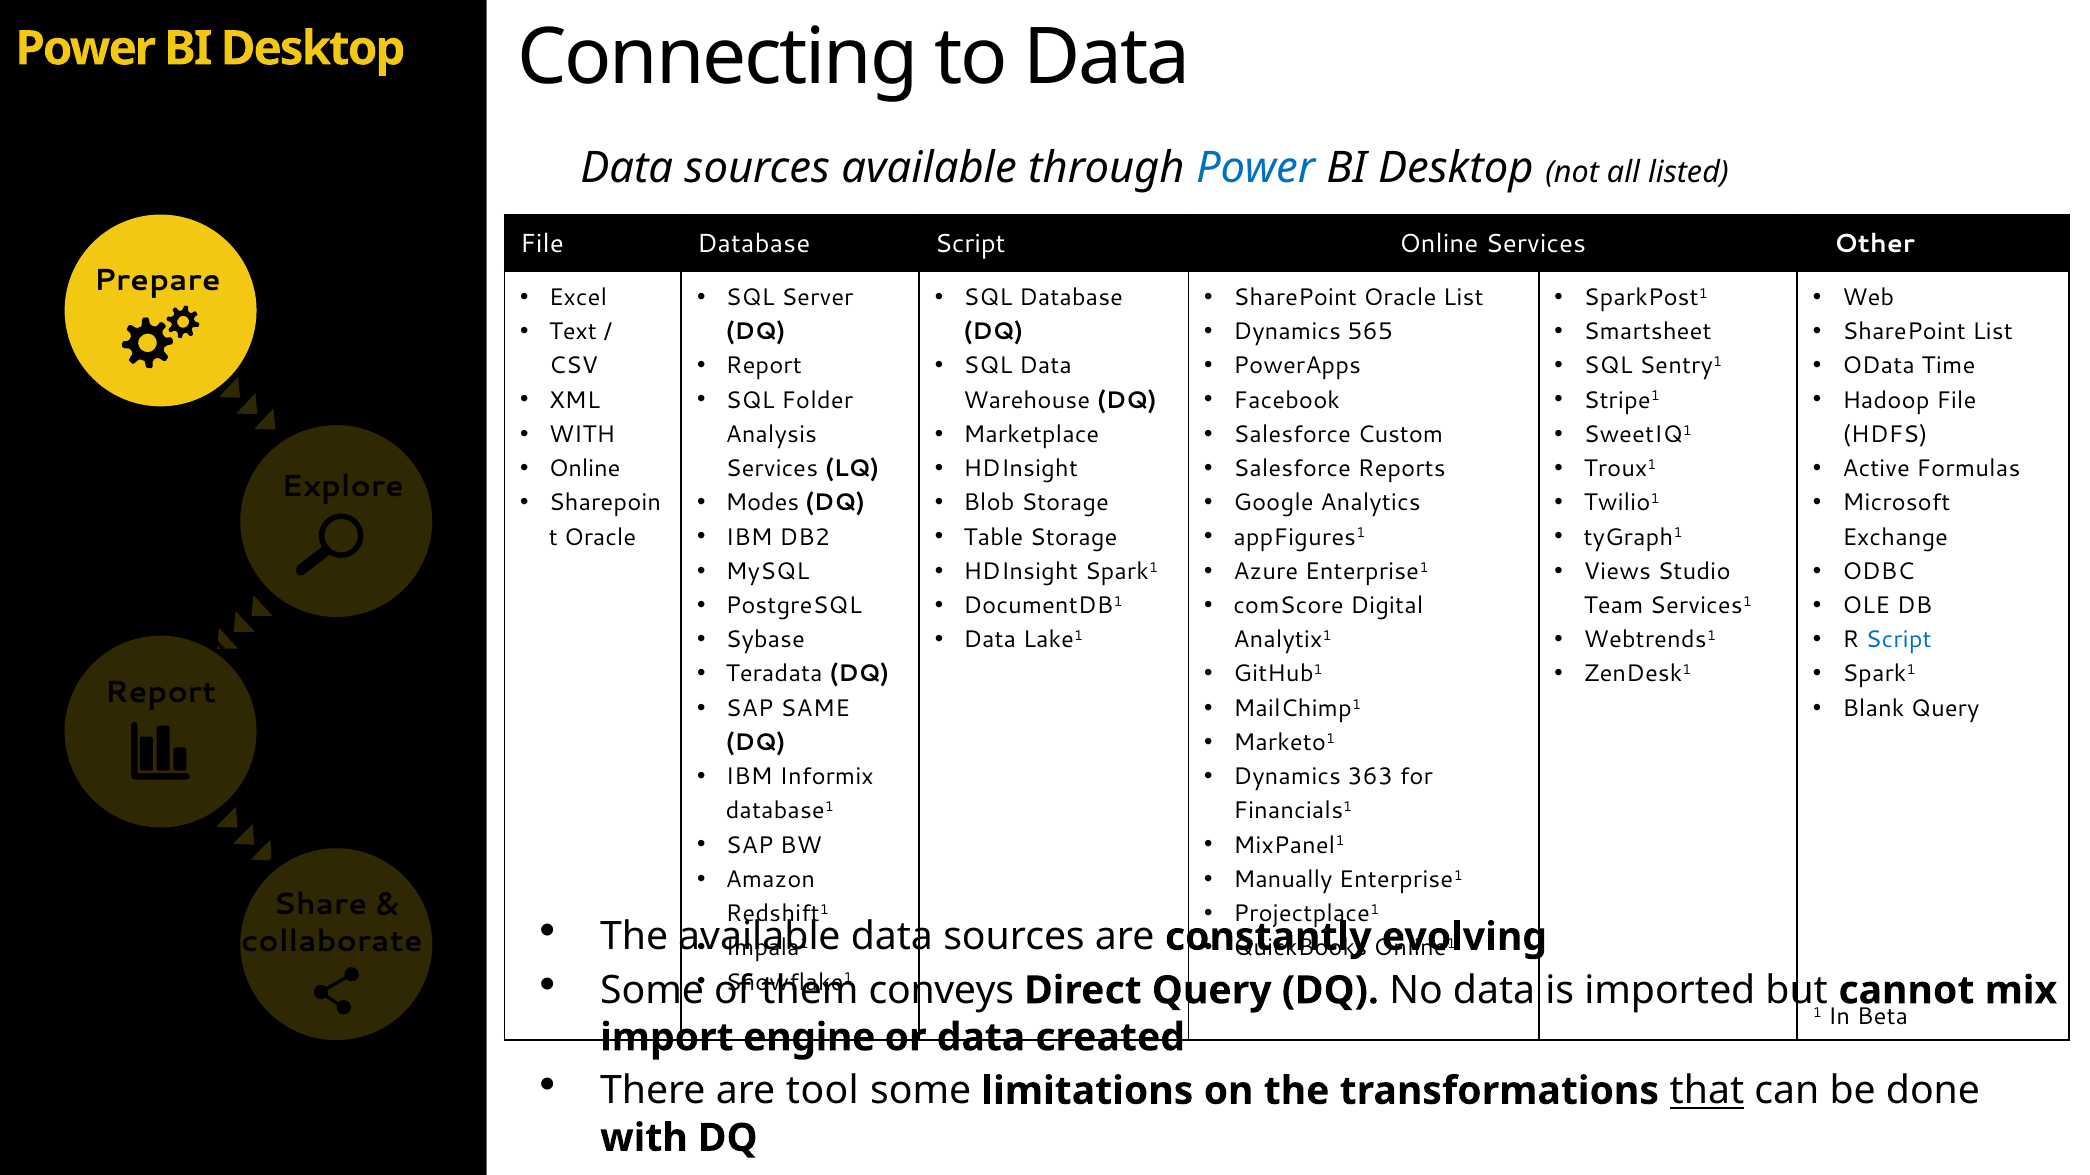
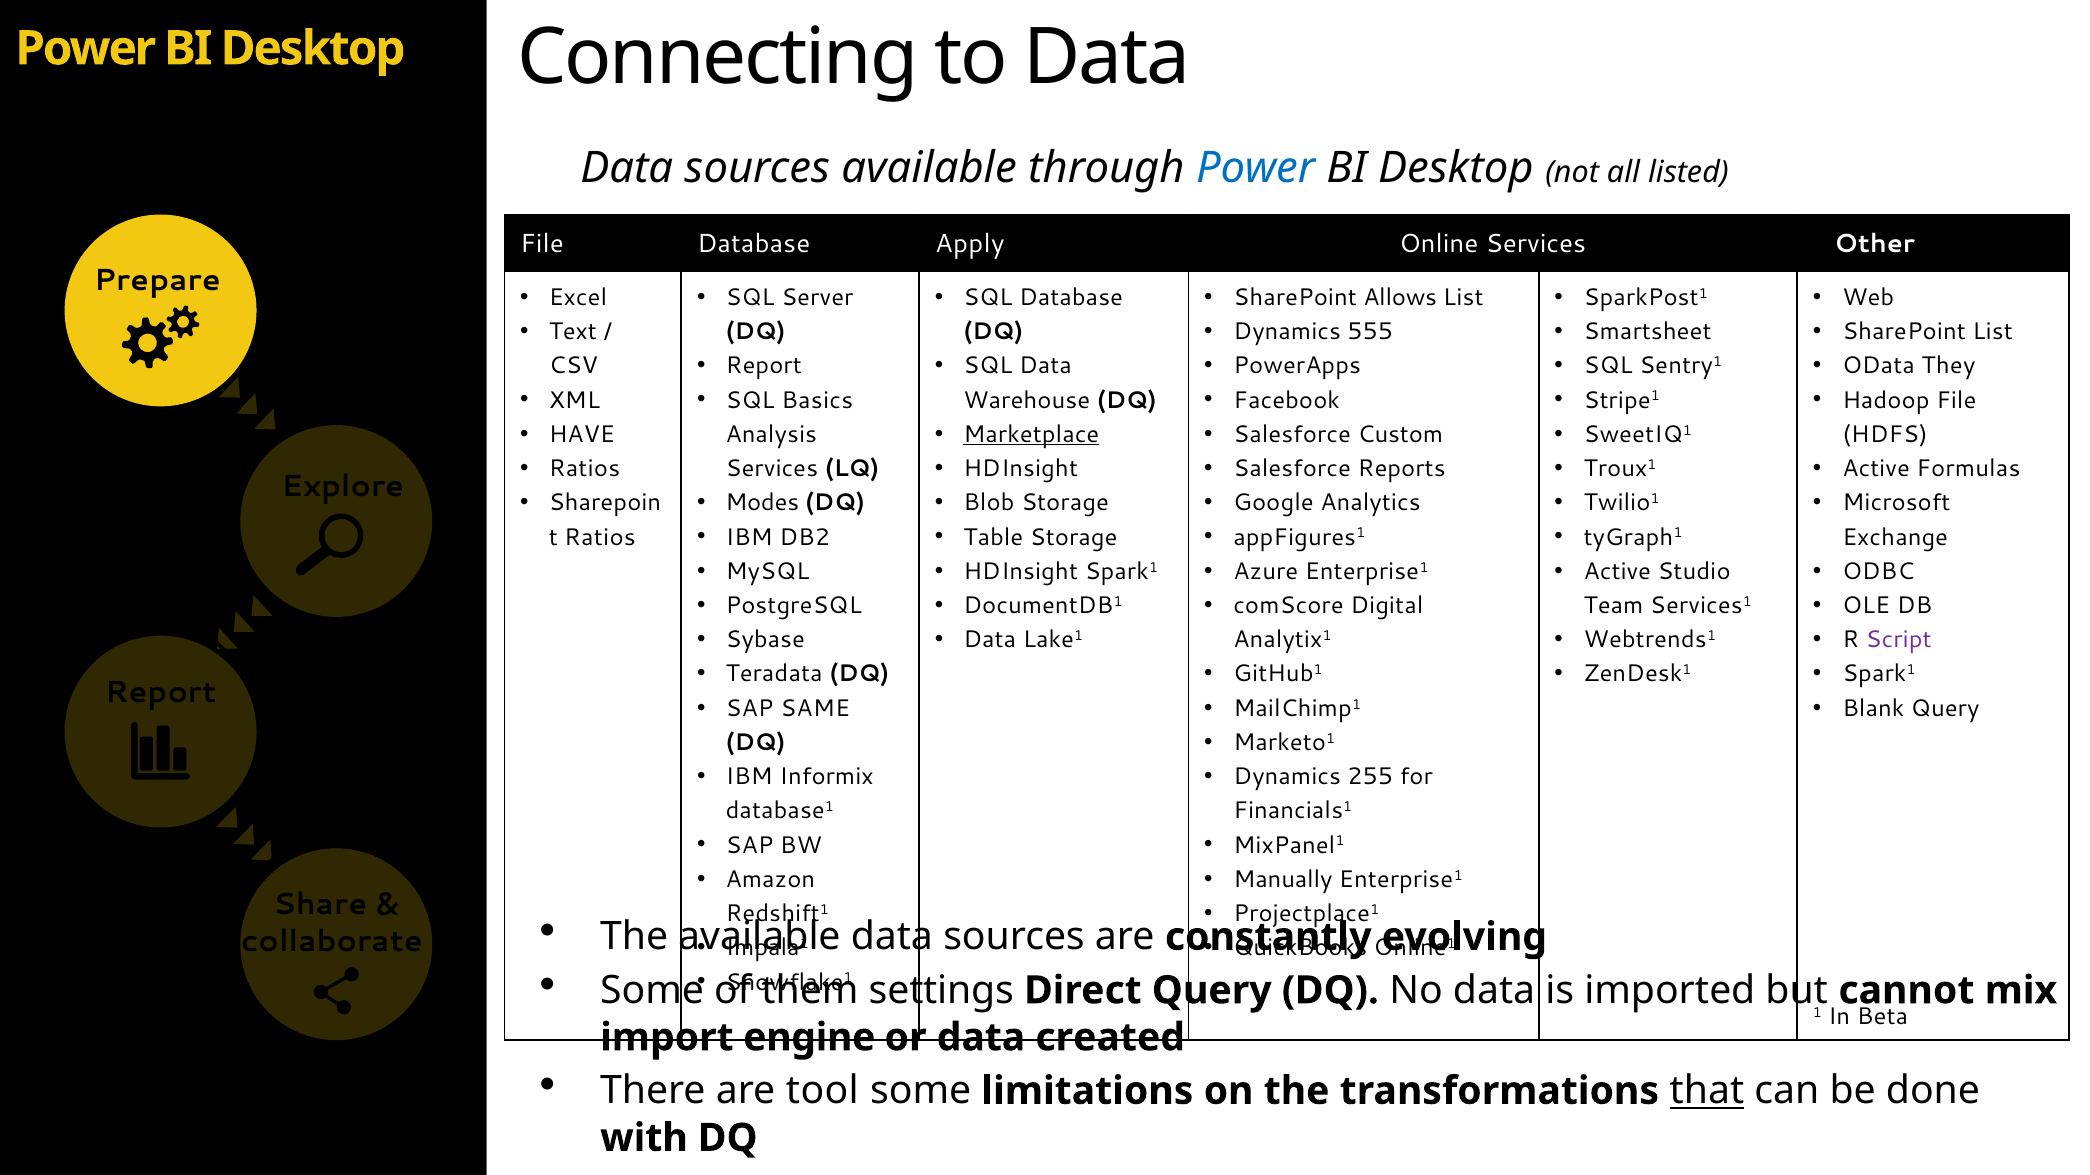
Database Script: Script -> Apply (970, 244)
SharePoint Oracle: Oracle -> Allows (1400, 298)
565: 565 -> 555 (1370, 332)
Time: Time -> They (1948, 366)
Folder: Folder -> Basics (817, 400)
WITH: WITH -> HAVE (582, 435)
Marketplace underline: none -> present (1031, 435)
Online: Online -> Ratios (584, 469)
Oracle: Oracle -> Ratios (600, 537)
Views: Views -> Active (1617, 572)
Script colour: blue -> purple (1899, 640)
363: 363 -> 255 (1370, 777)
conveys: conveys -> settings (941, 991)
